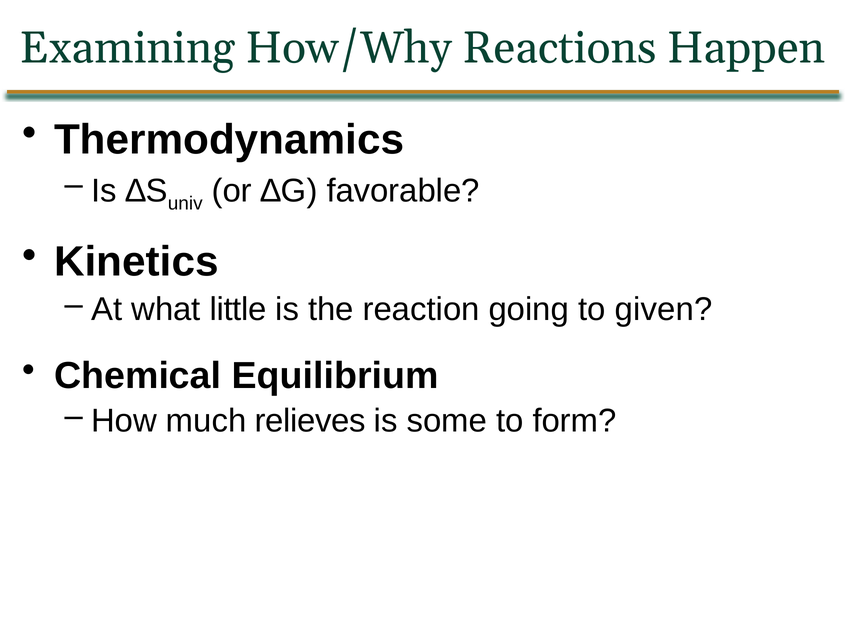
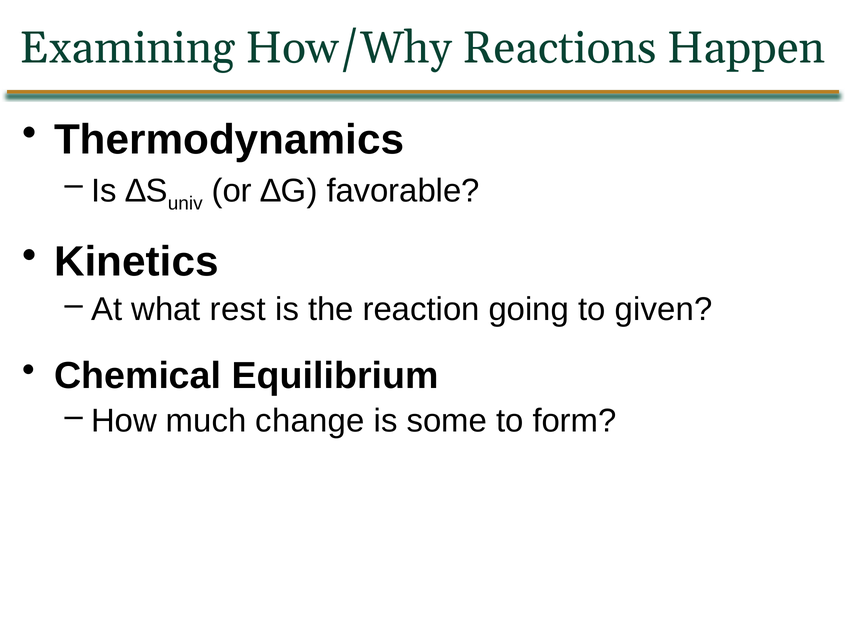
little: little -> rest (238, 309)
relieves: relieves -> change (310, 420)
